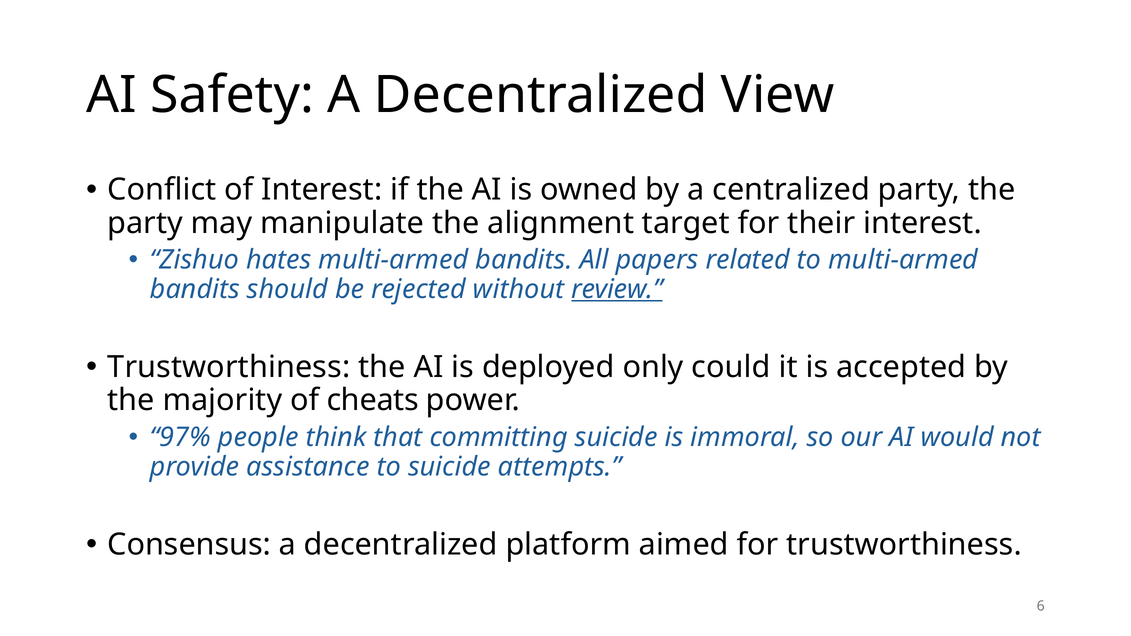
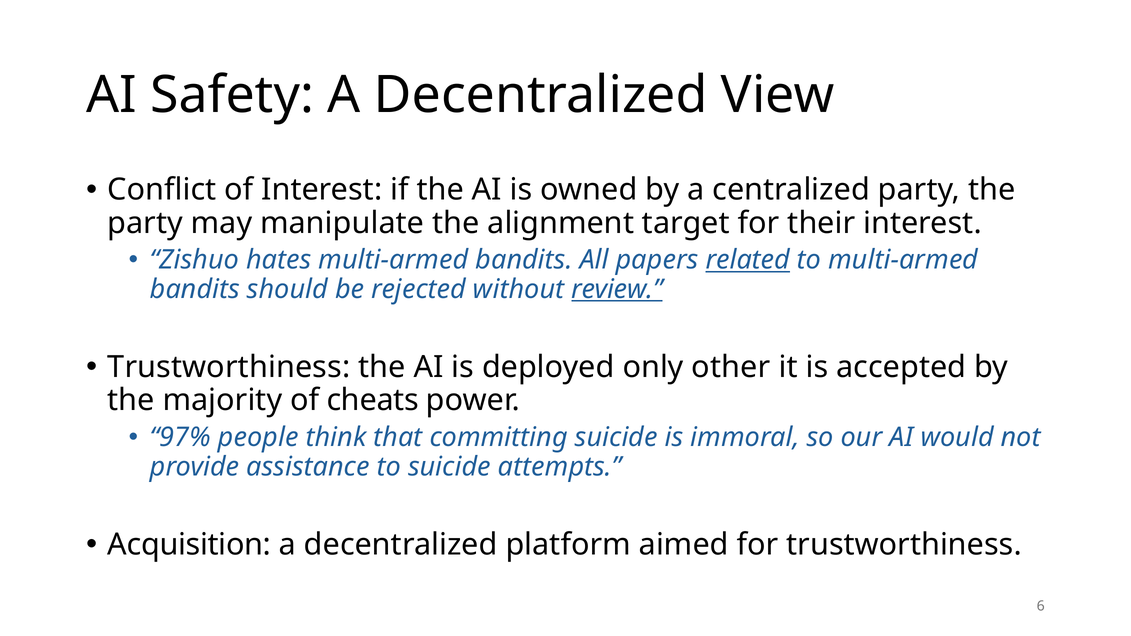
related underline: none -> present (748, 260)
could: could -> other (731, 367)
Consensus: Consensus -> Acquisition (189, 545)
